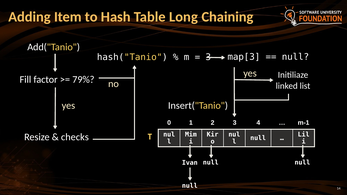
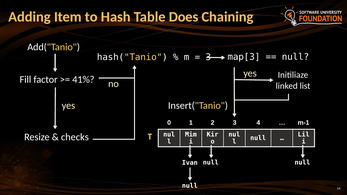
Long: Long -> Does (184, 17)
79%: 79% -> 41% (83, 80)
